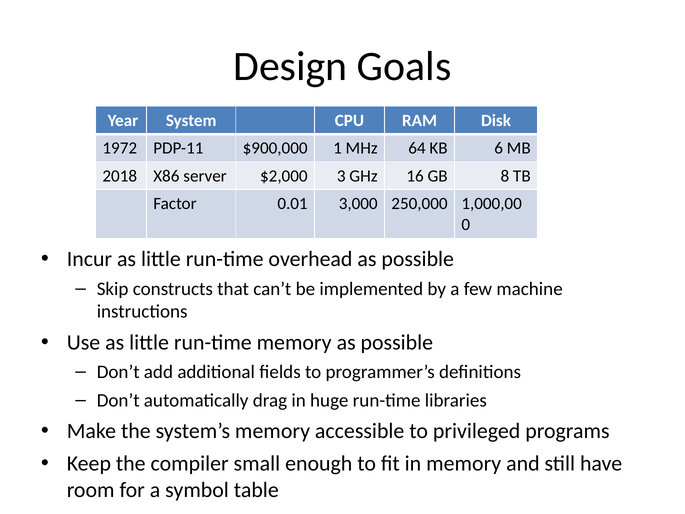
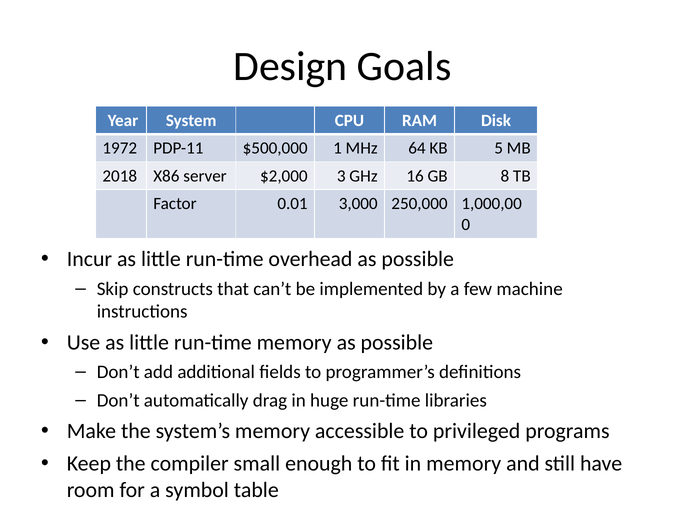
$900,000: $900,000 -> $500,000 (275, 148)
6: 6 -> 5 (499, 148)
